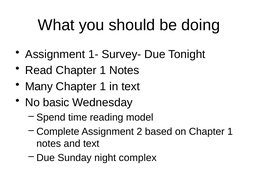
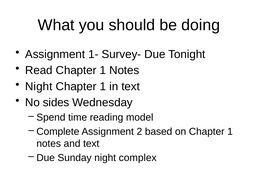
Many: Many -> Night (39, 86)
basic: basic -> sides (56, 102)
